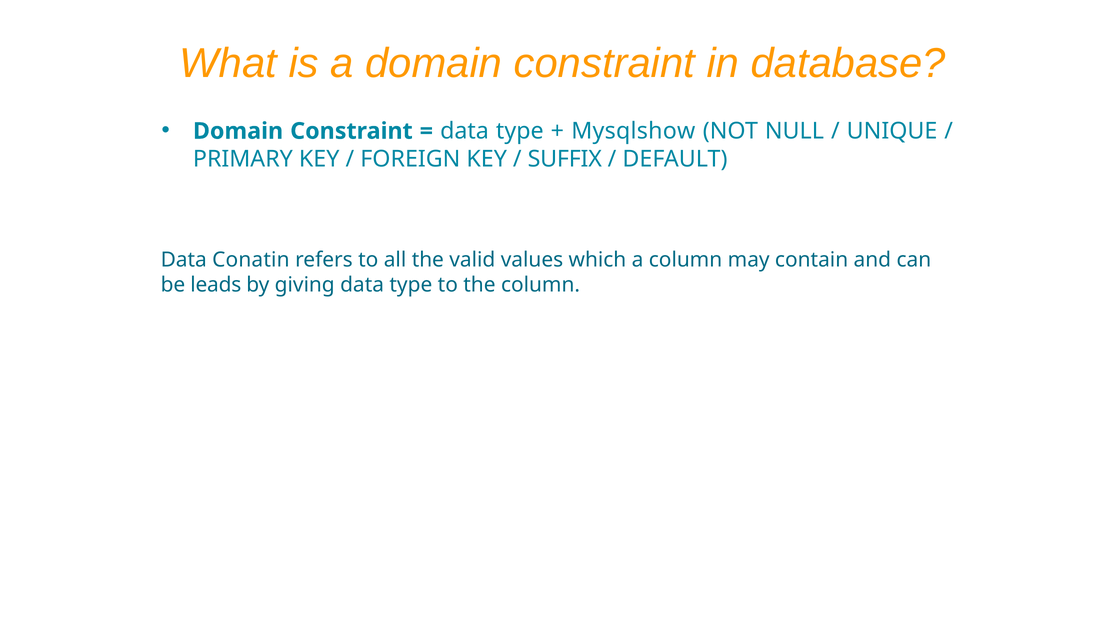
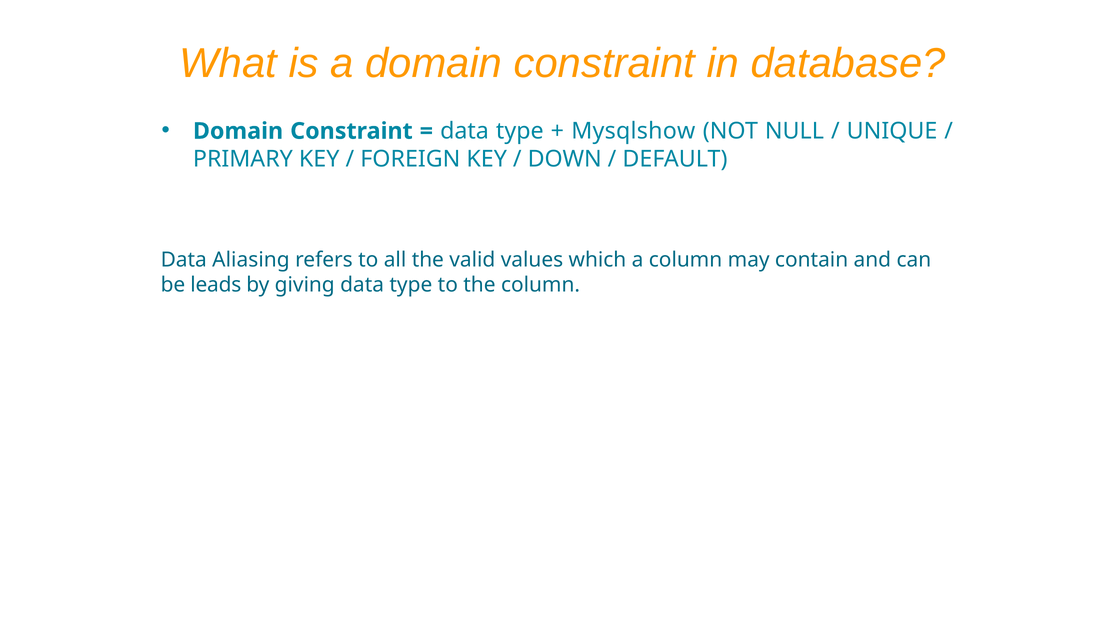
SUFFIX: SUFFIX -> DOWN (565, 159)
Conatin: Conatin -> Aliasing (251, 260)
